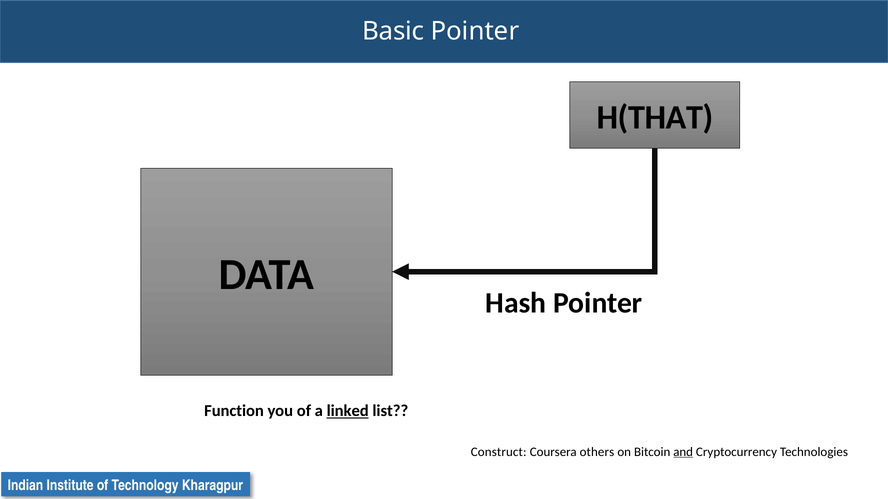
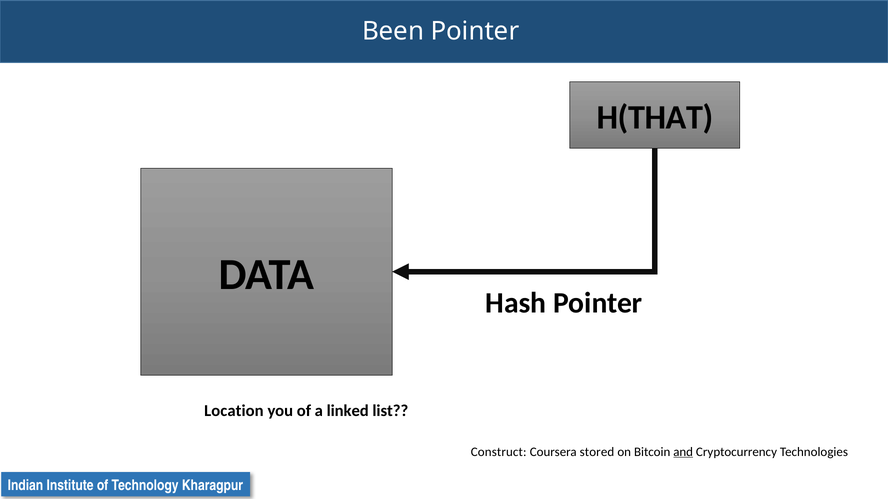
Basic: Basic -> Been (393, 31)
Function: Function -> Location (234, 411)
linked underline: present -> none (348, 411)
others: others -> stored (597, 452)
